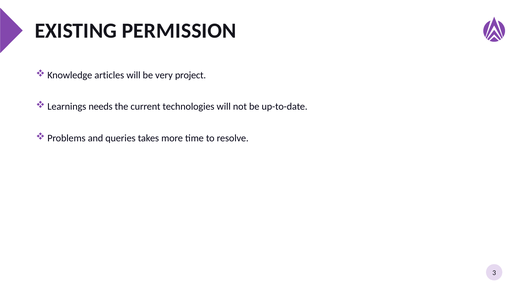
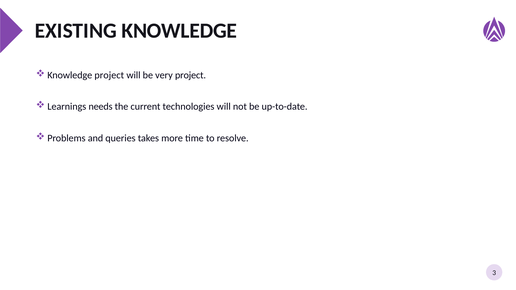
EXISTING PERMISSION: PERMISSION -> KNOWLEDGE (179, 31)
Knowledge articles: articles -> project (109, 75)
